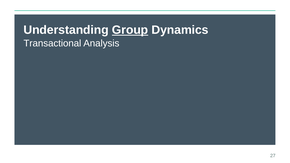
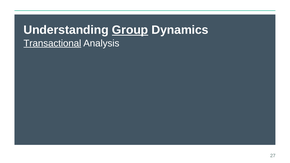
Transactional underline: none -> present (52, 43)
